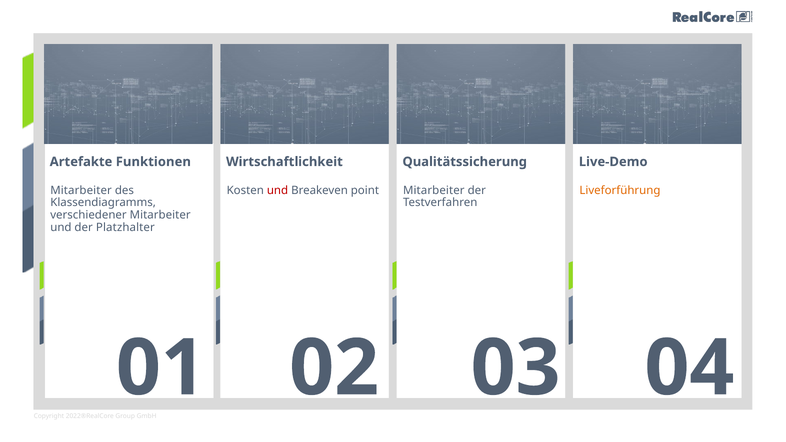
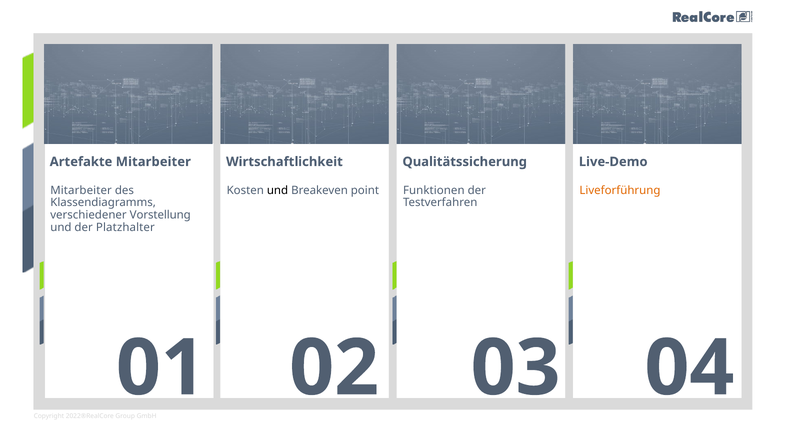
Artefakte Funktionen: Funktionen -> Mitarbeiter (153, 162)
und colour: red -> black (278, 190)
point Mitarbeiter: Mitarbeiter -> Funktionen (434, 190)
verschiedener Mitarbeiter: Mitarbeiter -> Vorstellung (160, 215)
